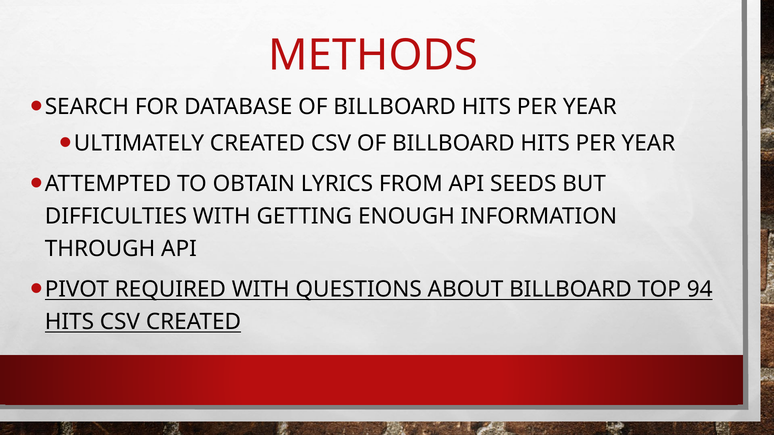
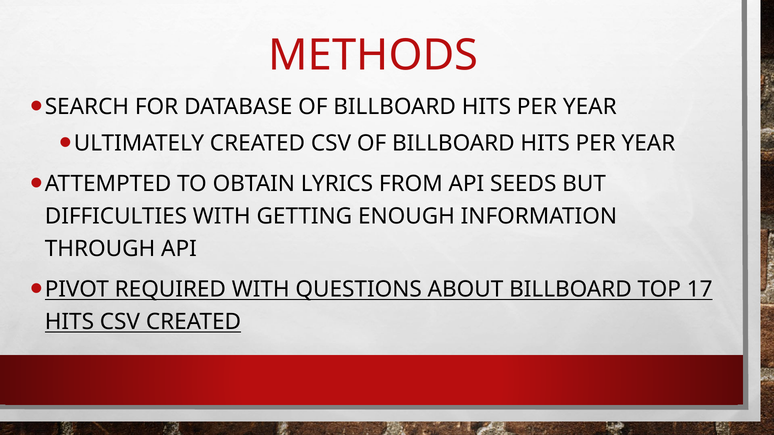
94: 94 -> 17 (700, 289)
